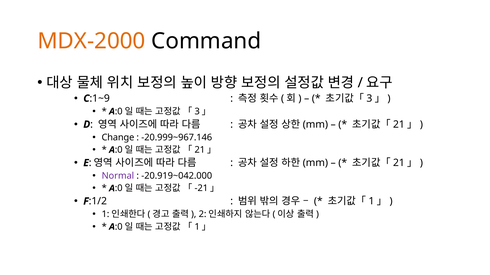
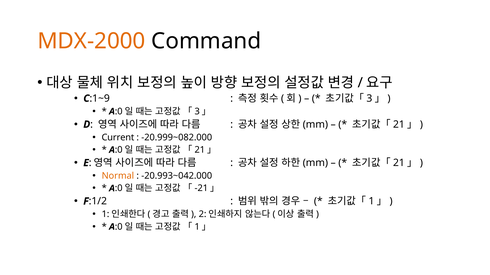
Change: Change -> Current (118, 138)
-20.999~967.146: -20.999~967.146 -> -20.999~082.000 (177, 138)
Normal colour: purple -> orange (118, 176)
-20.919~042.000: -20.919~042.000 -> -20.993~042.000 (177, 176)
